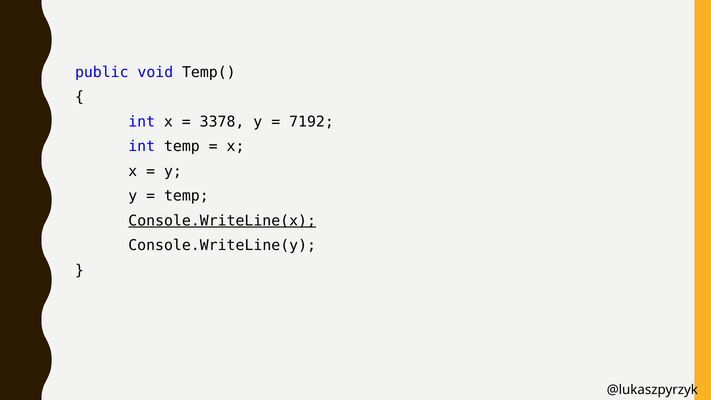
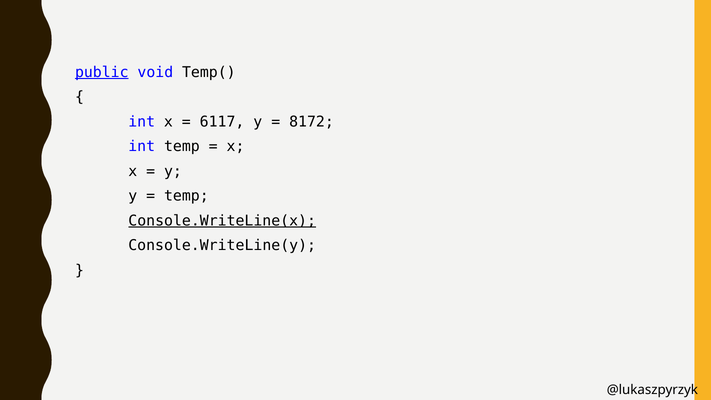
public underline: none -> present (102, 72)
3378: 3378 -> 6117 (222, 122)
7192: 7192 -> 8172 (311, 122)
